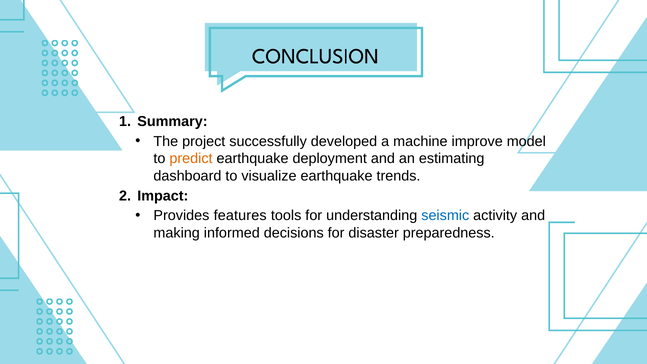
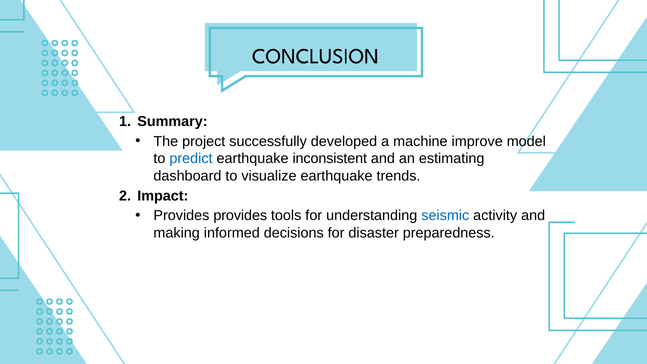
predict colour: orange -> blue (191, 159)
deployment: deployment -> inconsistent (330, 159)
Provides features: features -> provides (240, 216)
